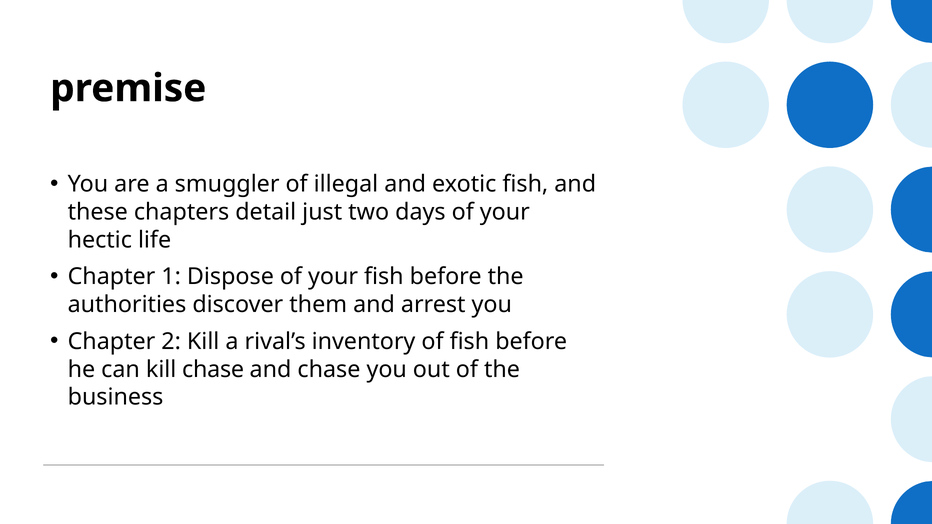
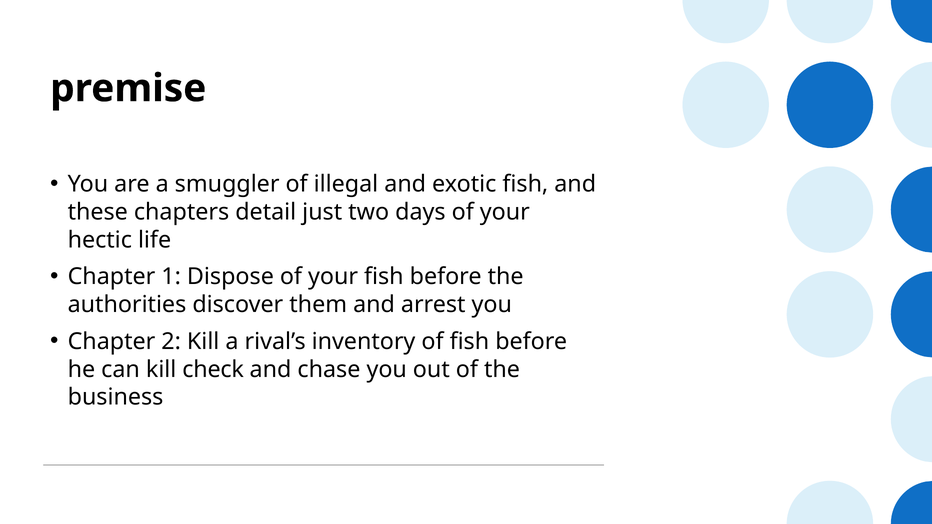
kill chase: chase -> check (213, 369)
